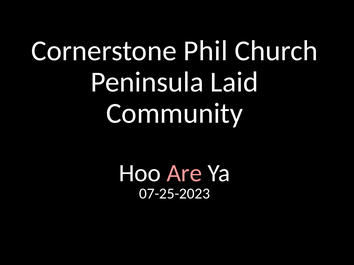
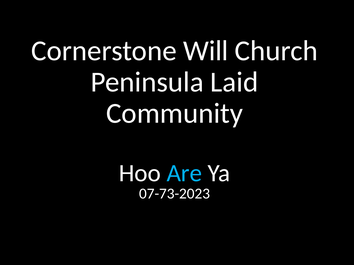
Phil: Phil -> Will (206, 51)
Are colour: pink -> light blue (184, 173)
07-25-2023: 07-25-2023 -> 07-73-2023 (175, 194)
